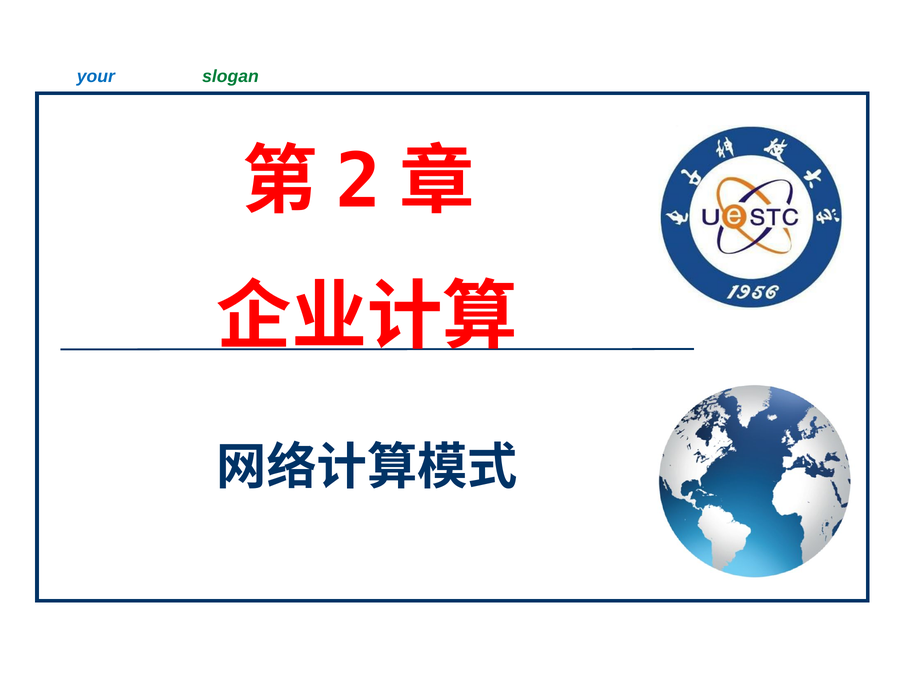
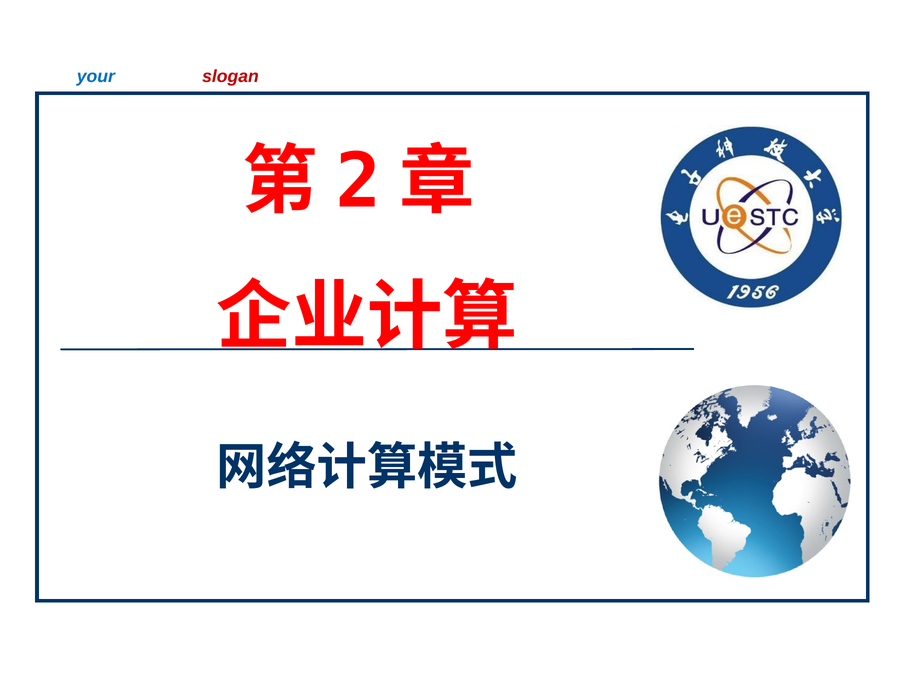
slogan colour: green -> red (230, 76)
